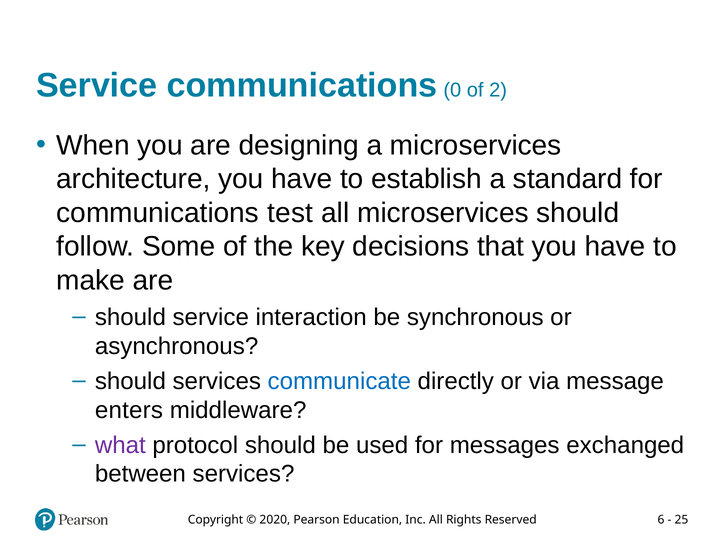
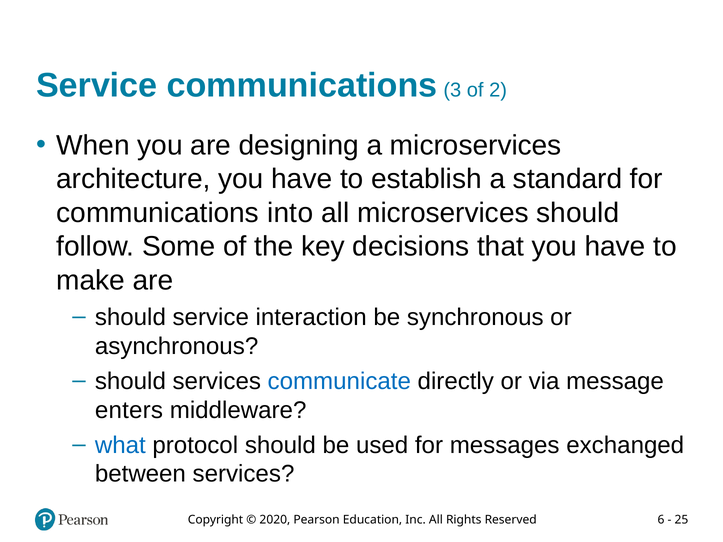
0: 0 -> 3 (452, 90)
test: test -> into (290, 213)
what colour: purple -> blue (120, 445)
